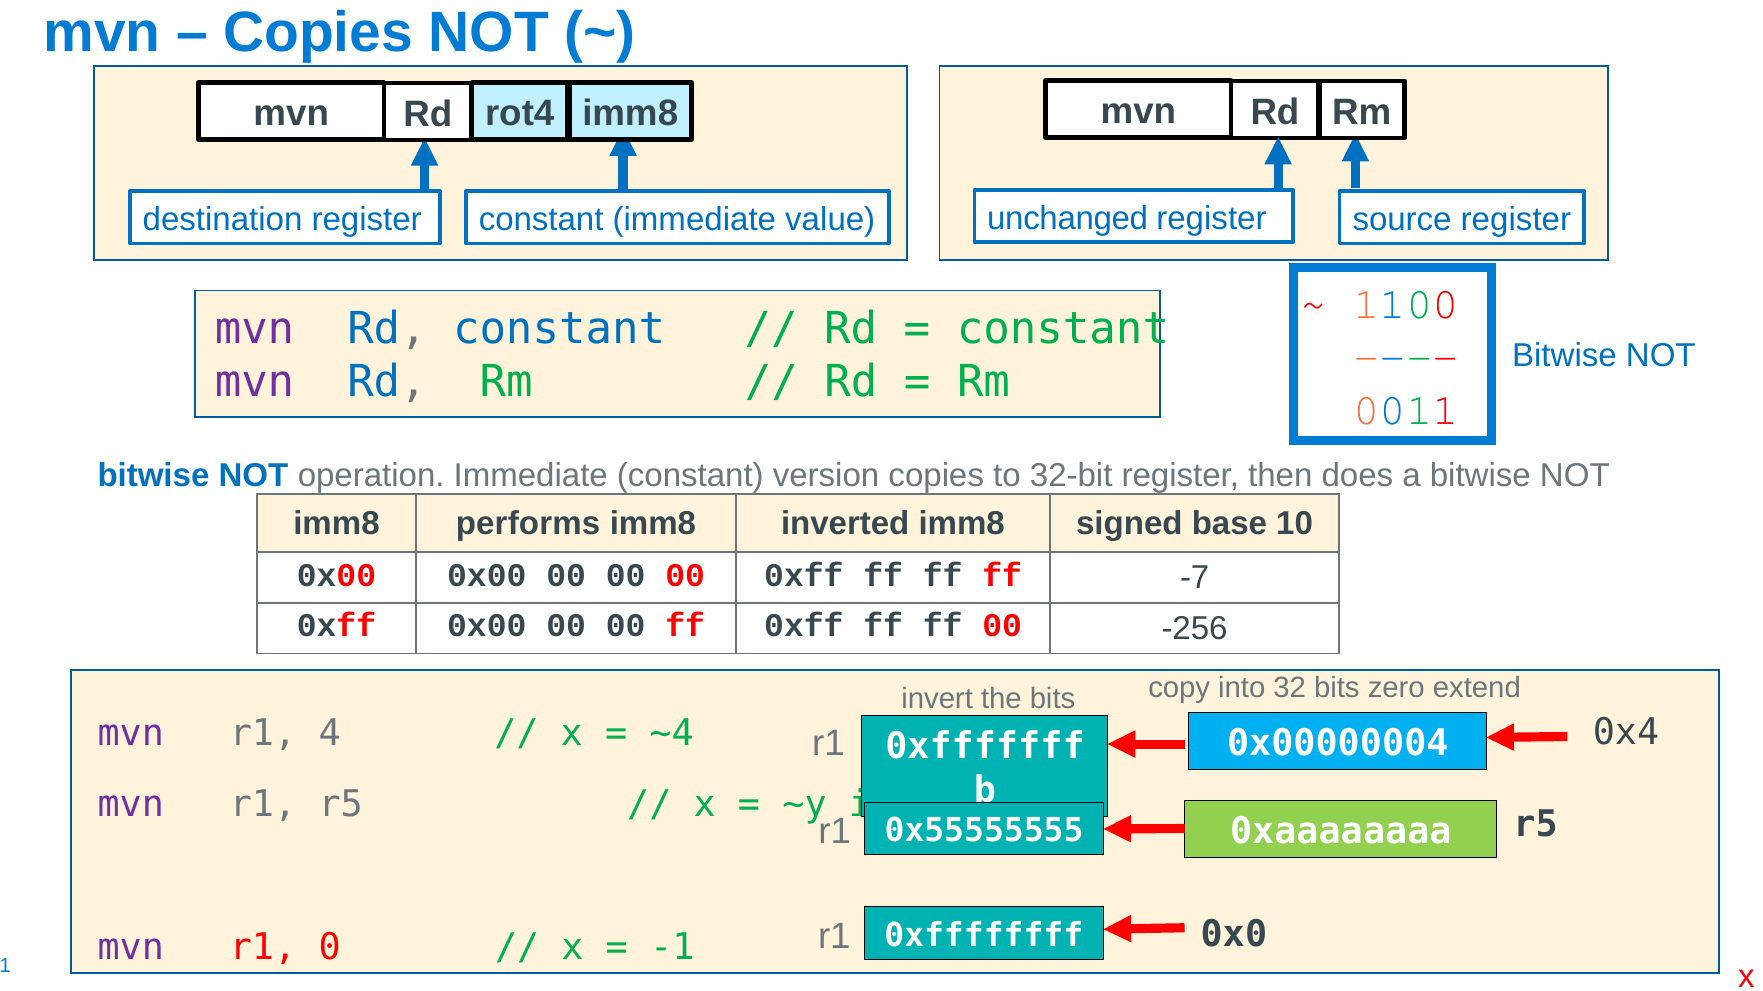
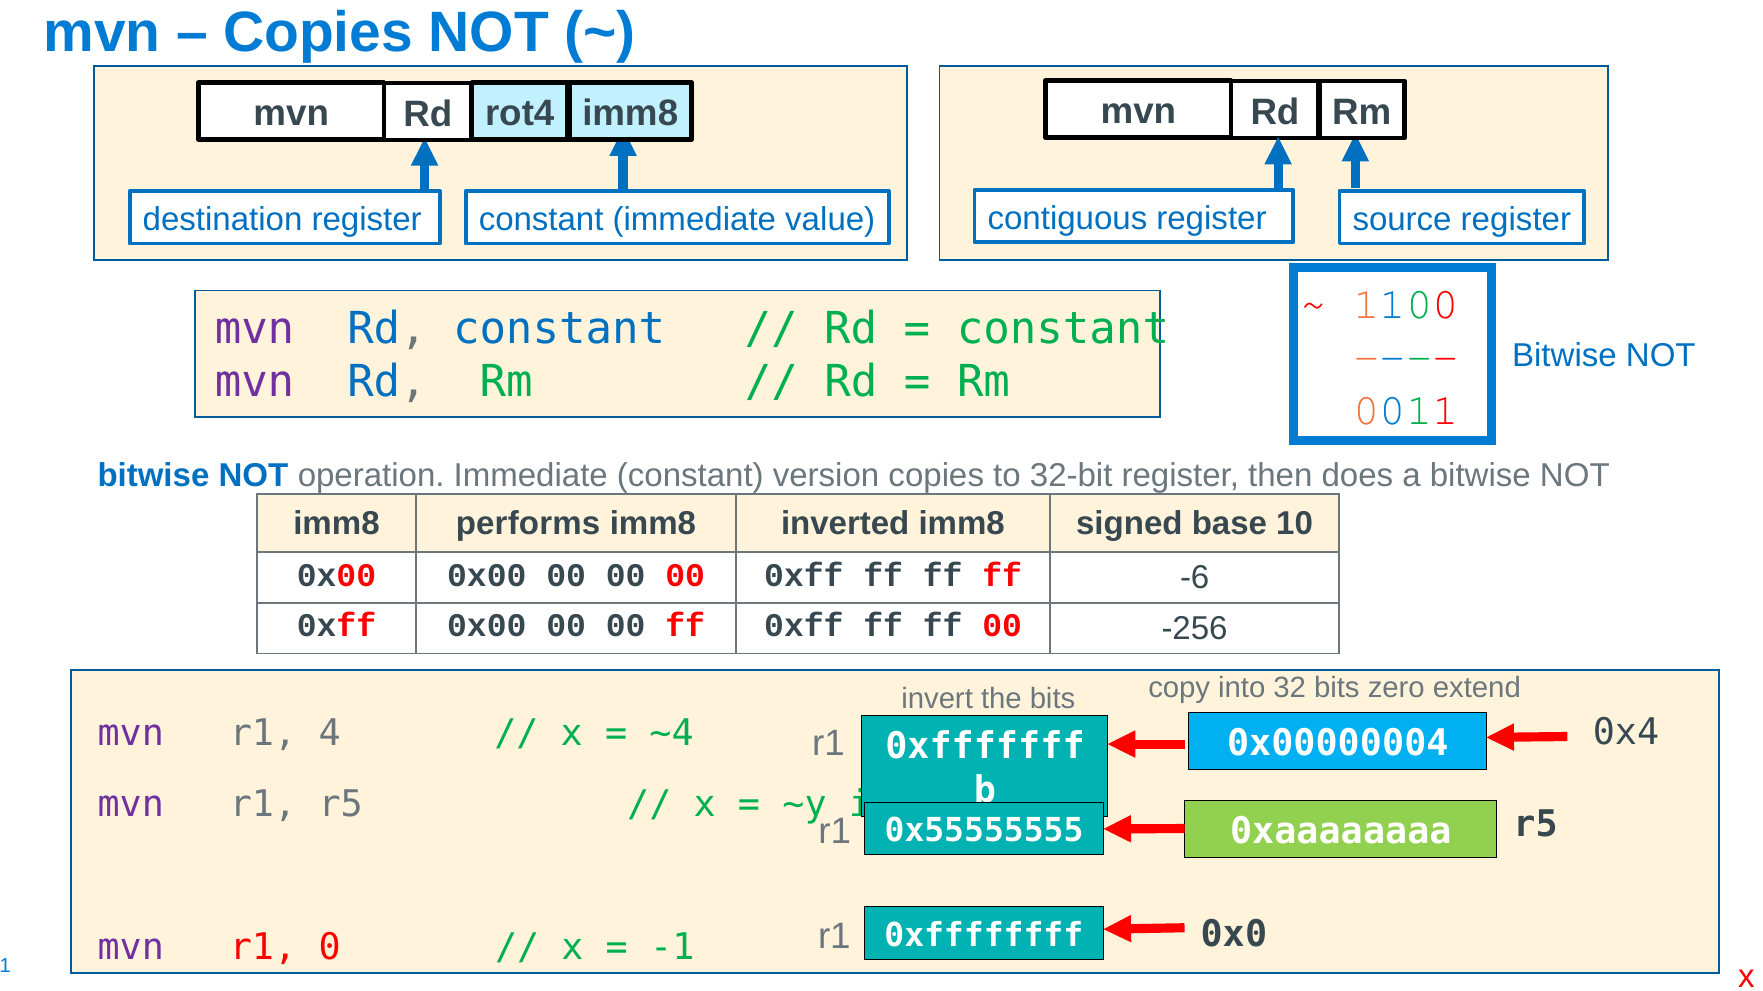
unchanged: unchanged -> contiguous (1067, 218)
-7: -7 -> -6 (1195, 578)
